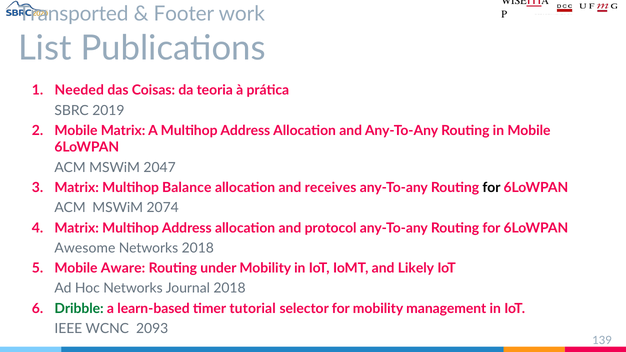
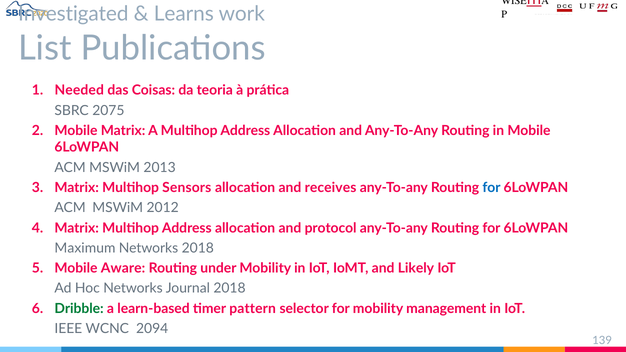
Transported: Transported -> Investigated (73, 14)
Footer: Footer -> Learns (184, 14)
2019: 2019 -> 2075 (108, 111)
2047: 2047 -> 2013 (160, 168)
Balance: Balance -> Sensors (187, 188)
for colour: black -> blue (491, 188)
2074: 2074 -> 2012 (163, 208)
Awesome: Awesome -> Maximum (85, 248)
tutorial: tutorial -> pattern (253, 309)
2093: 2093 -> 2094 (152, 329)
